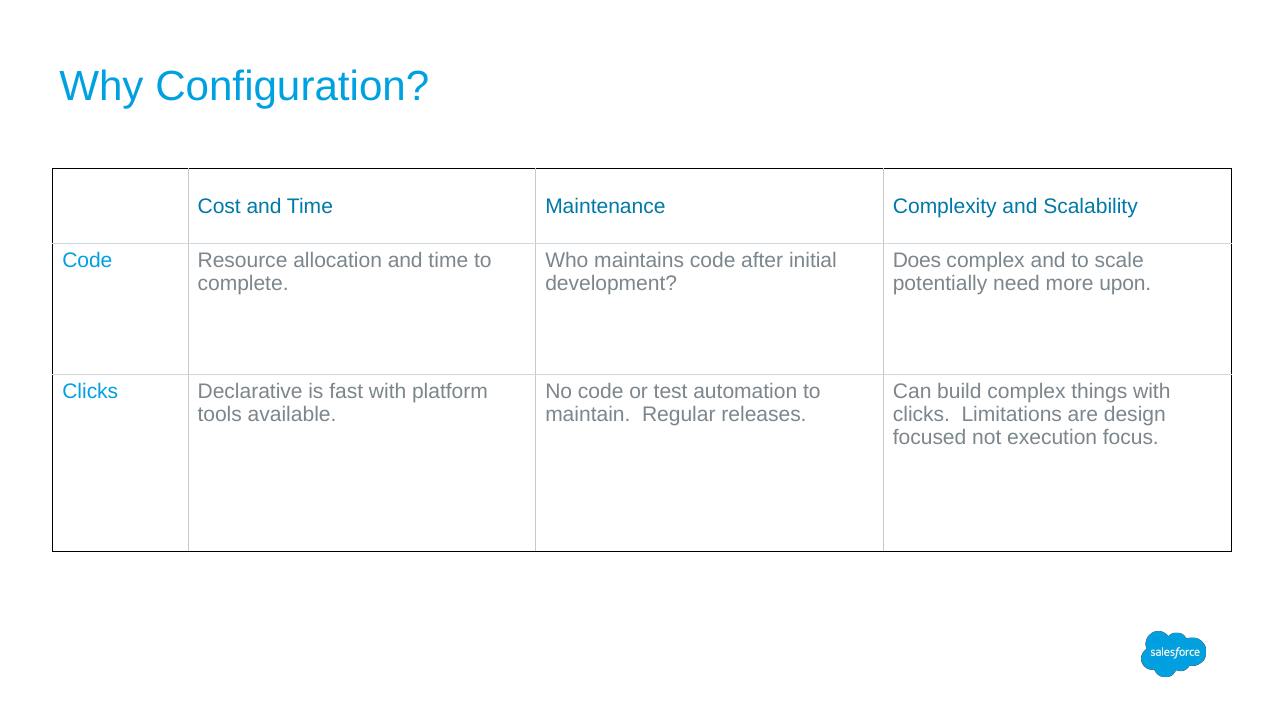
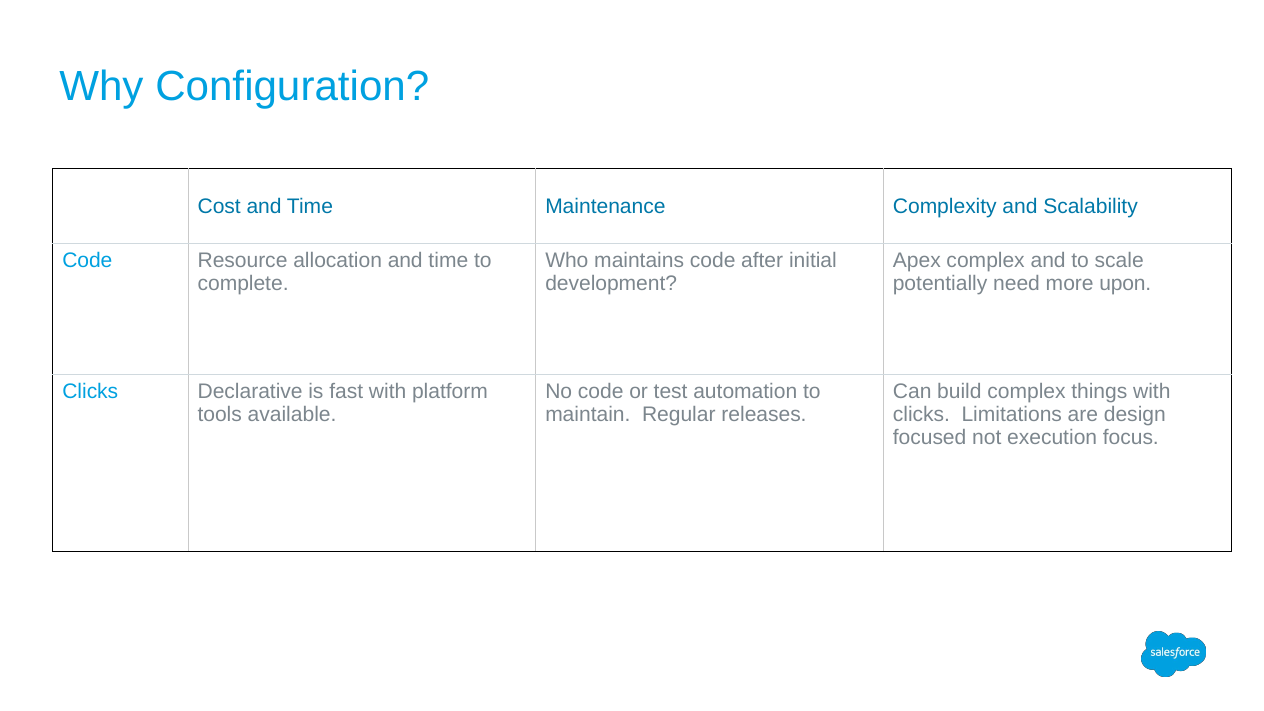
Does: Does -> Apex (917, 261)
